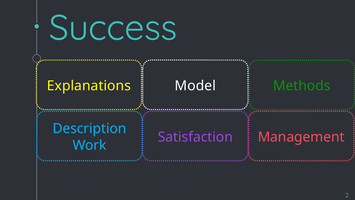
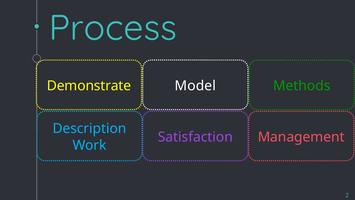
Success: Success -> Process (113, 28)
Explanations: Explanations -> Demonstrate (89, 86)
